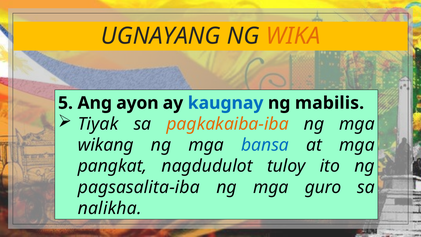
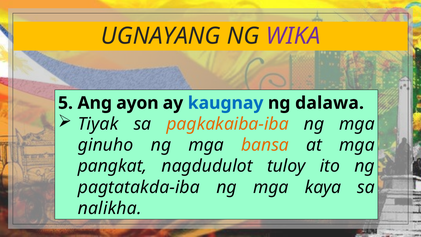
WIKA colour: orange -> purple (293, 36)
mabilis: mabilis -> dalawa (330, 103)
wikang: wikang -> ginuho (106, 145)
bansa colour: blue -> orange (265, 145)
pagsasalita-iba: pagsasalita-iba -> pagtatakda-iba (139, 187)
guro: guro -> kaya (323, 187)
